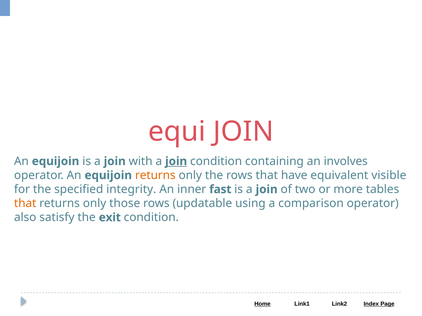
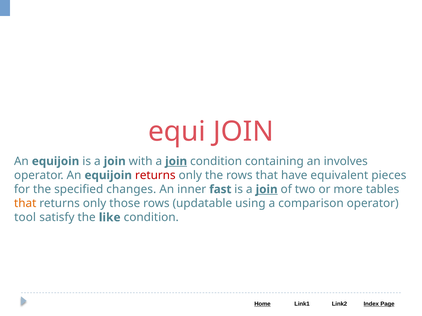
returns colour: orange -> red (155, 176)
visible: visible -> pieces (389, 176)
integrity: integrity -> changes (131, 190)
join underline: none -> present (267, 190)
also: also -> tool (25, 218)
exit: exit -> like (110, 218)
